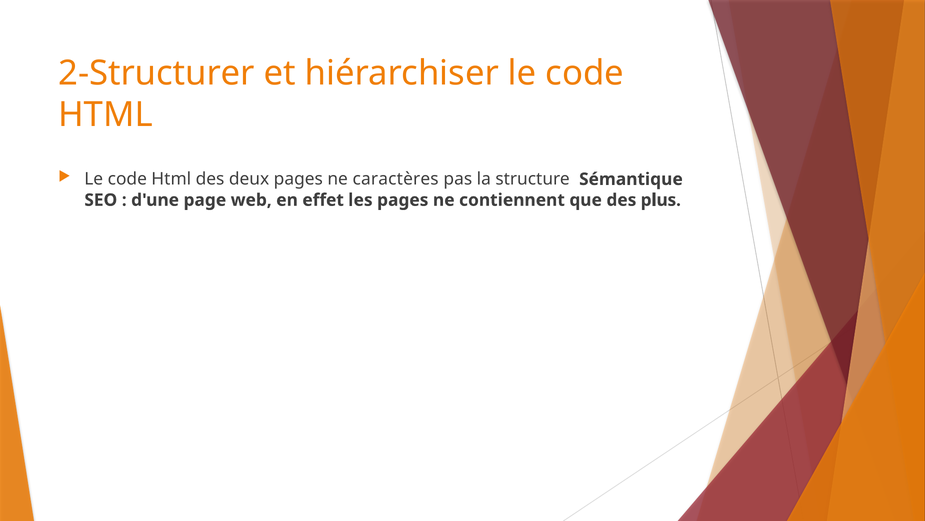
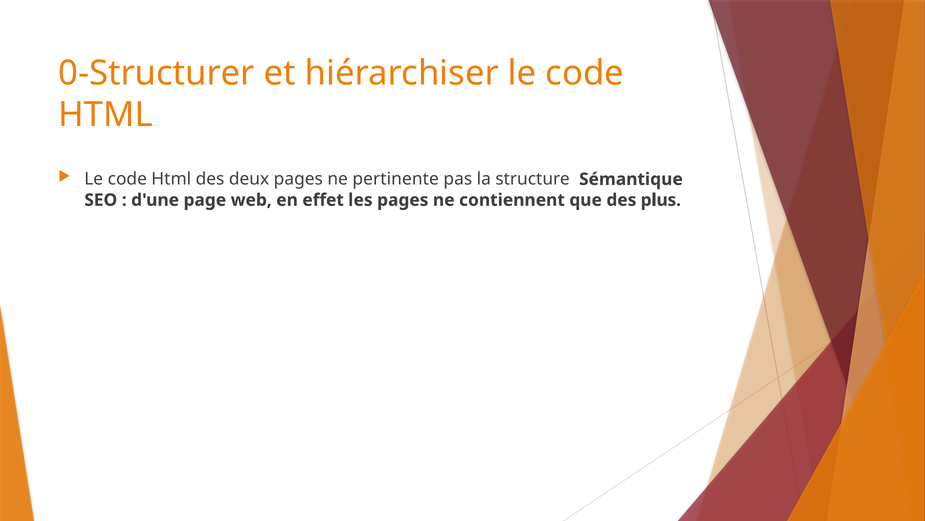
2-Structurer: 2-Structurer -> 0-Structurer (157, 73)
caractères: caractères -> pertinente (396, 179)
